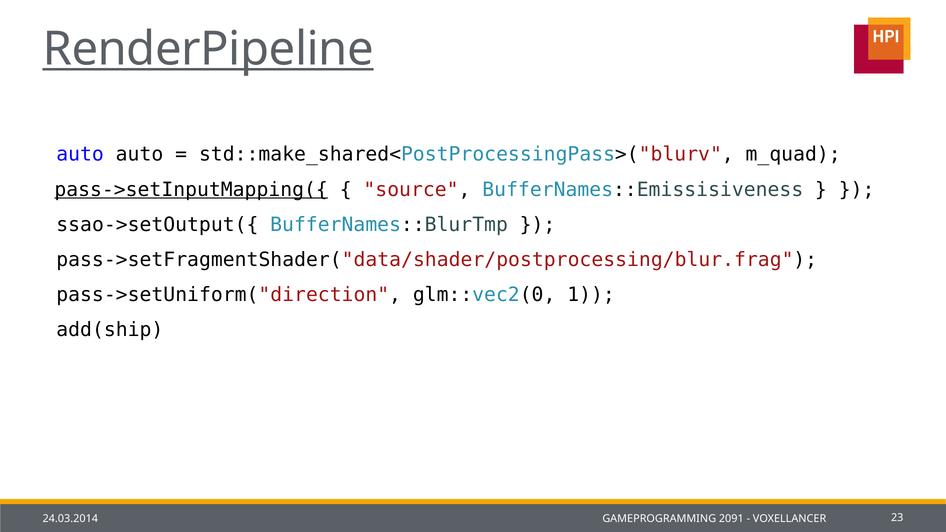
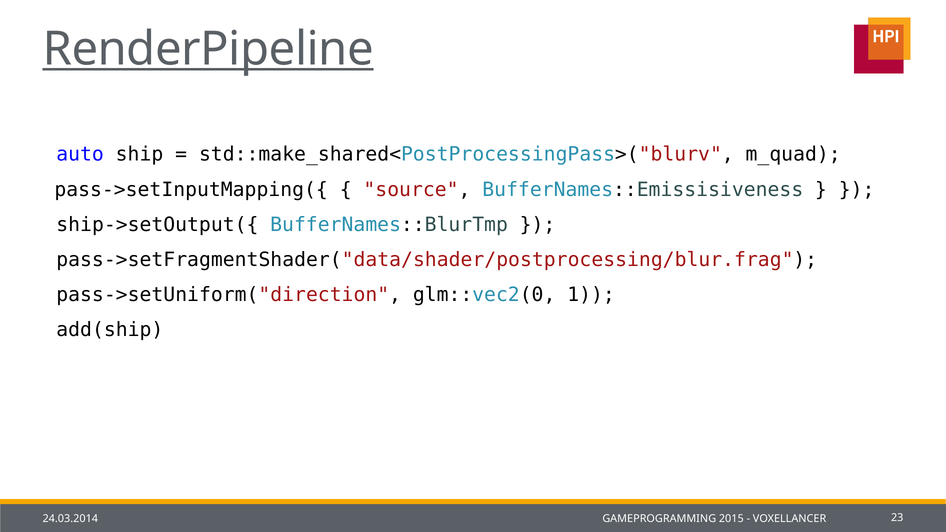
auto auto: auto -> ship (140, 154)
pass->setInputMapping({ underline: present -> none (191, 190)
ssao->setOutput({: ssao->setOutput({ -> ship->setOutput({ (157, 225)
2091: 2091 -> 2015 (731, 519)
